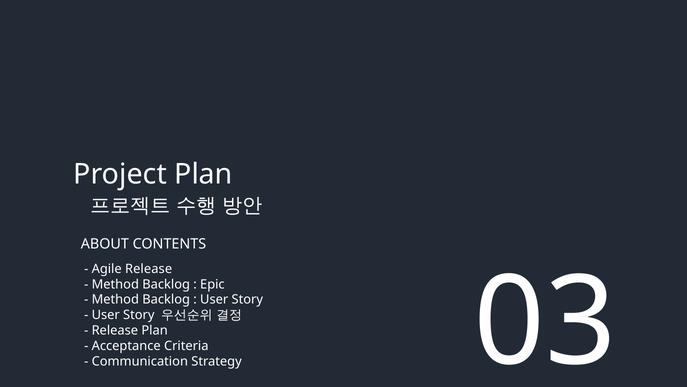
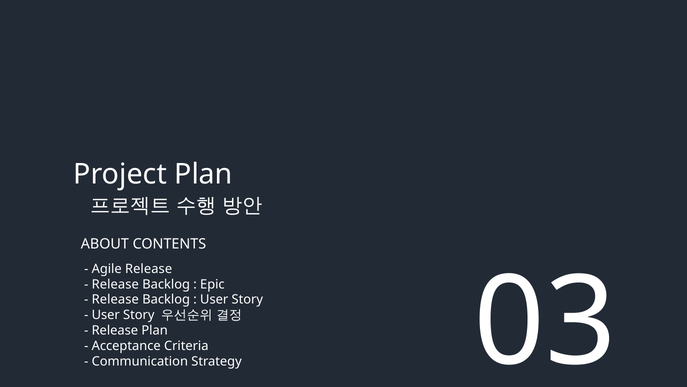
Method: Method -> Release (115, 284)
Method: Method -> Release (115, 299)
